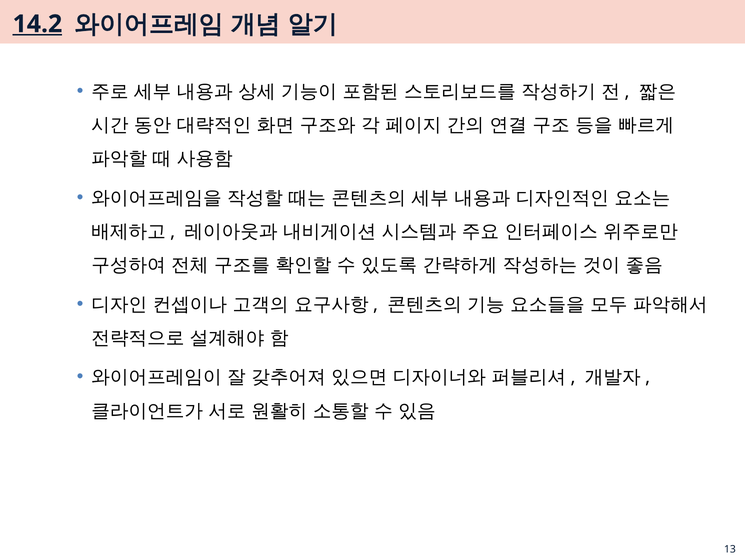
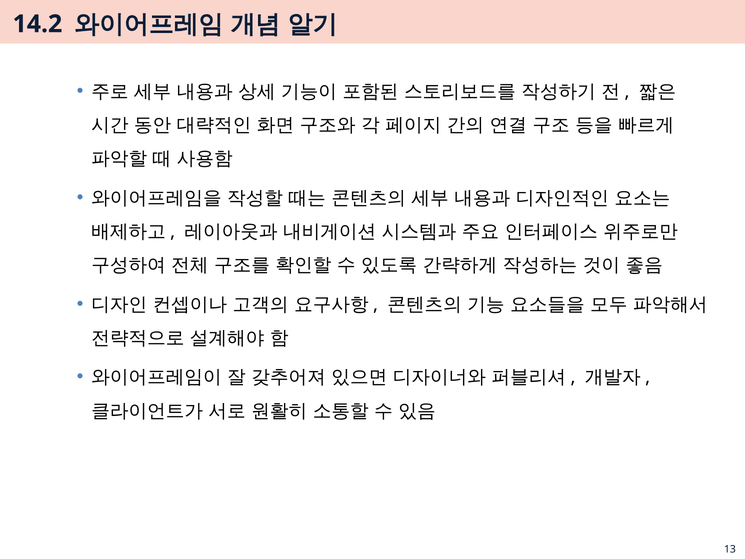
14.2 underline: present -> none (37, 24)
